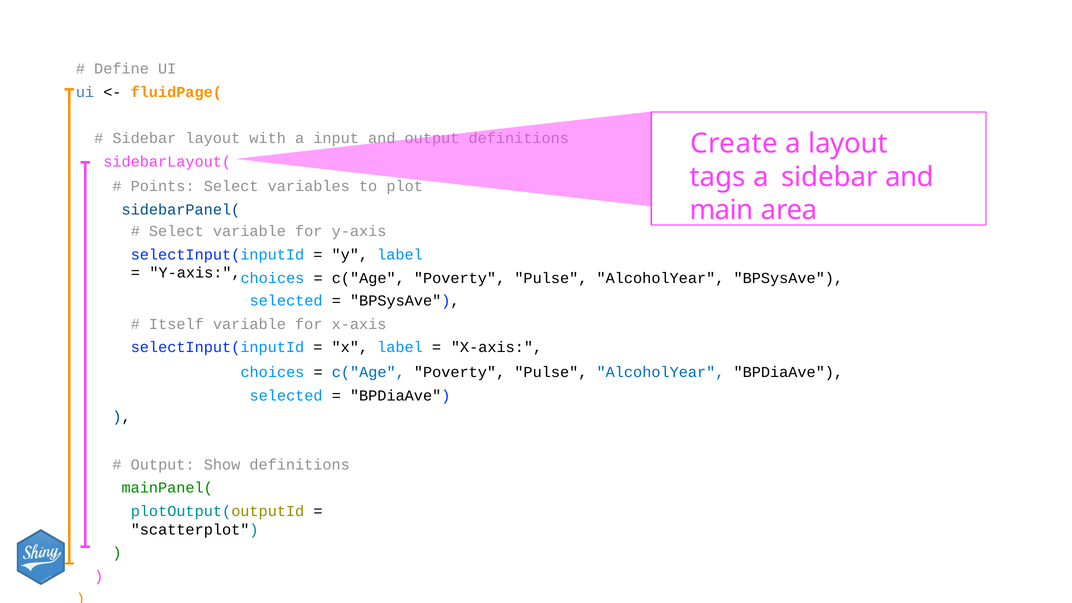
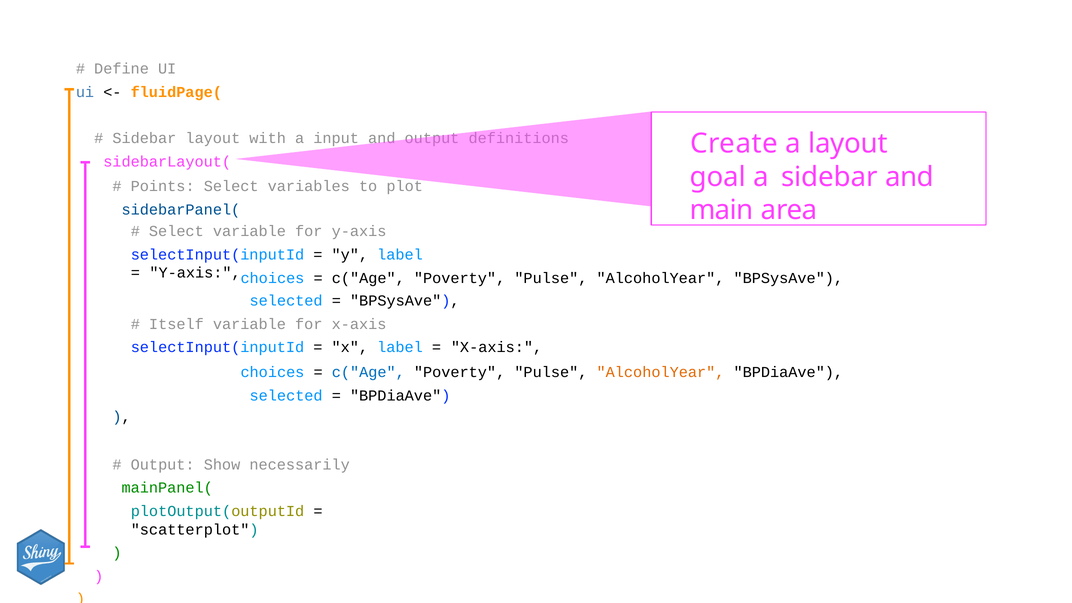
tags: tags -> goal (718, 177)
AlcoholYear colour: blue -> orange (661, 372)
Show definitions: definitions -> necessarily (300, 465)
